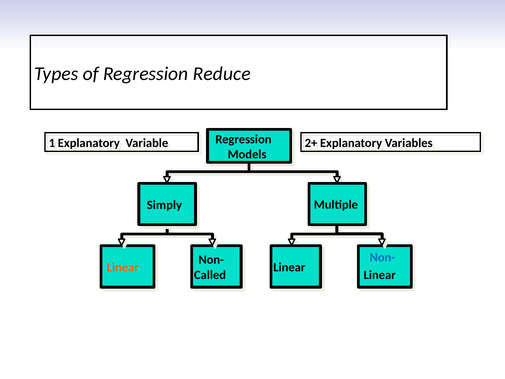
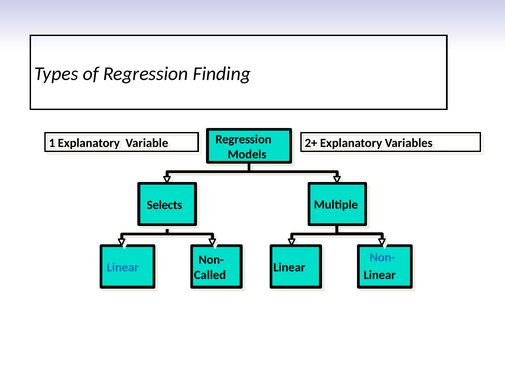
Reduce: Reduce -> Finding (222, 74)
Simply: Simply -> Selects (165, 205)
Linear colour: orange -> blue (123, 267)
